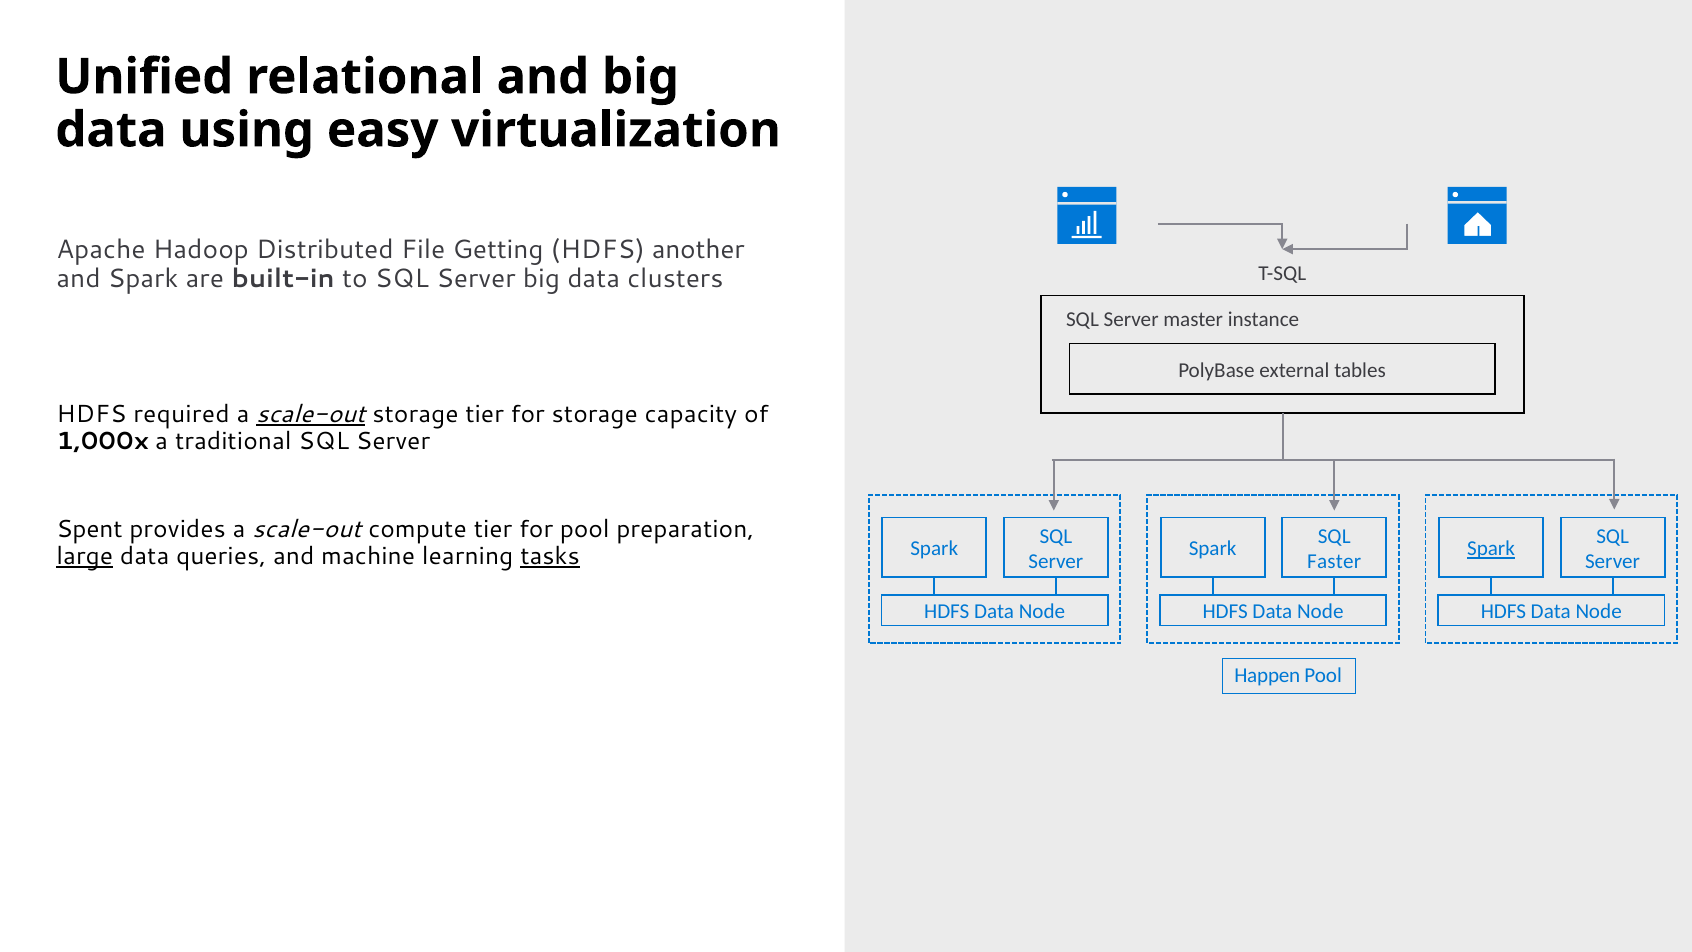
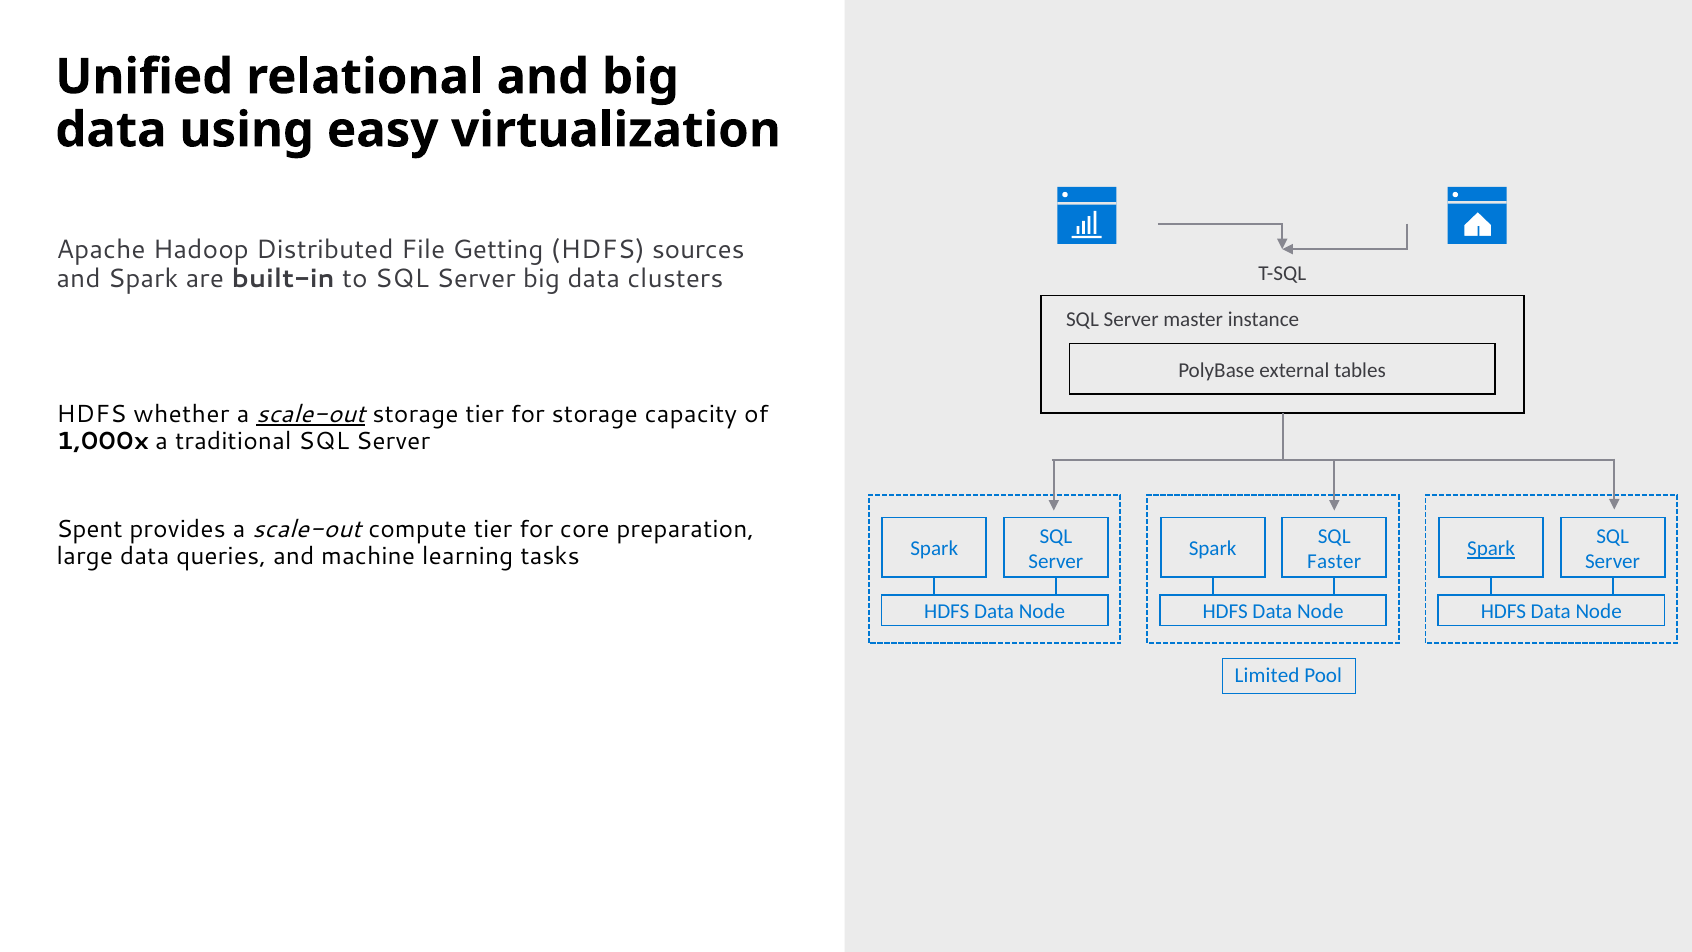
another: another -> sources (698, 250)
required: required -> whether (181, 414)
for pool: pool -> core (585, 529)
large underline: present -> none (85, 556)
tasks underline: present -> none (550, 556)
Happen: Happen -> Limited (1267, 676)
